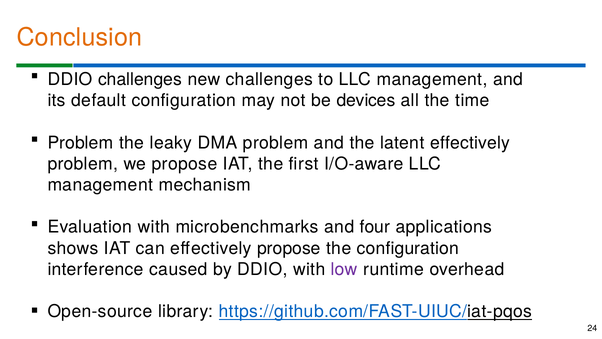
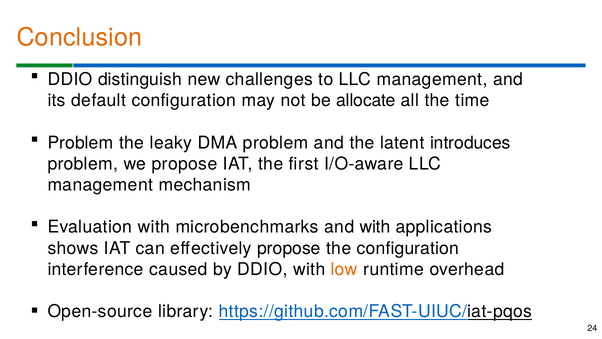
DDIO challenges: challenges -> distinguish (140, 79)
devices: devices -> allocate (366, 100)
latent effectively: effectively -> introduces (470, 143)
and four: four -> with (375, 227)
low colour: purple -> orange (344, 269)
